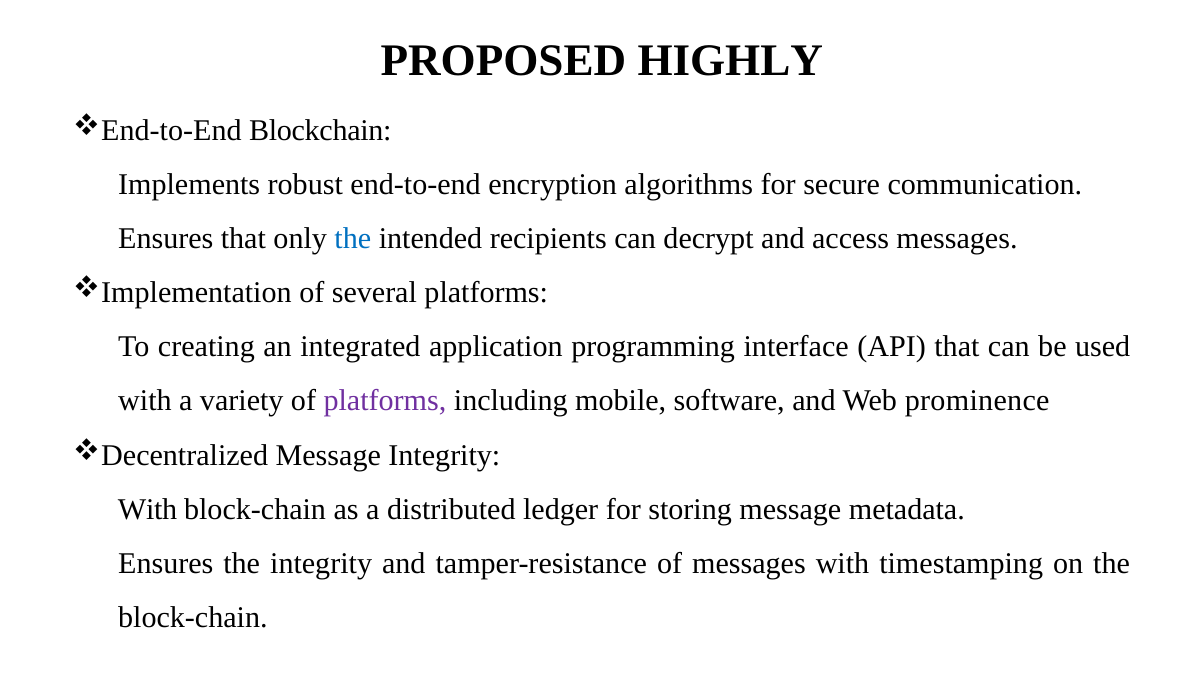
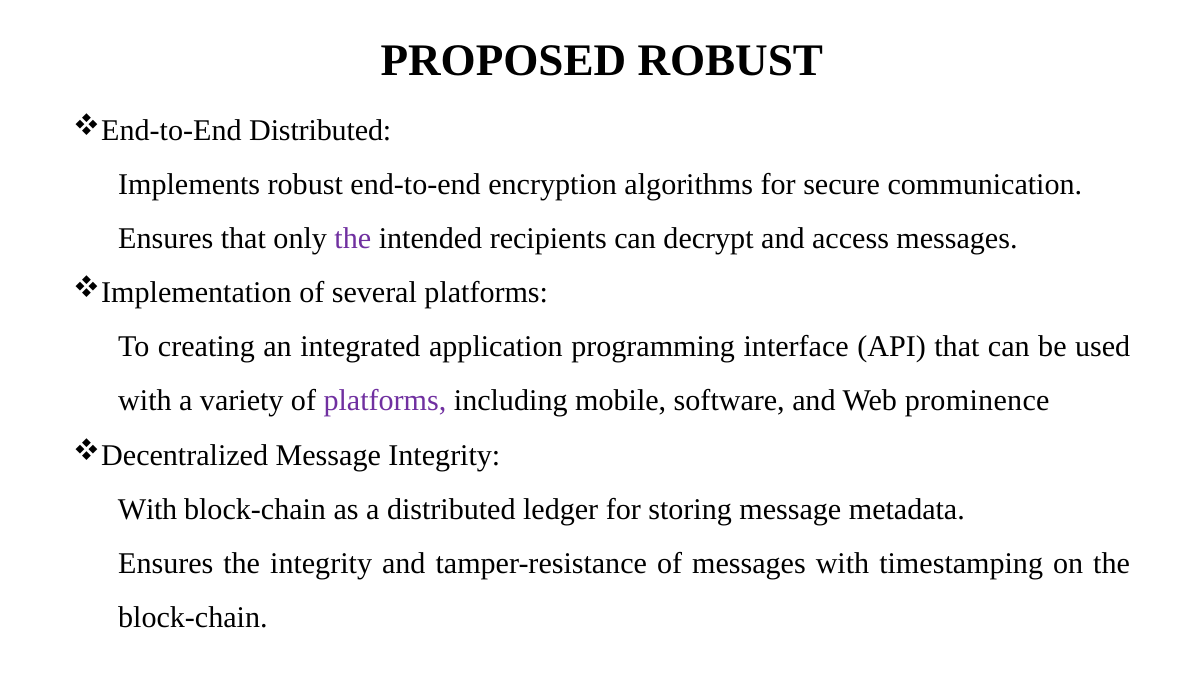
PROPOSED HIGHLY: HIGHLY -> ROBUST (730, 61)
Blockchain: Blockchain -> Distributed (320, 130)
the colour: blue -> purple (353, 239)
